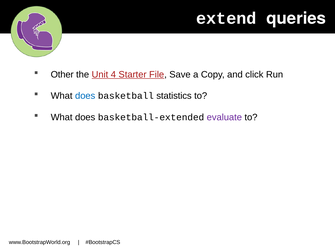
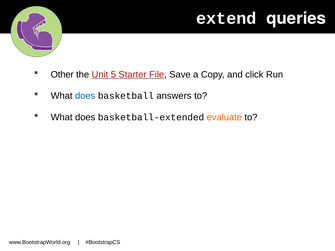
4: 4 -> 5 (113, 75)
statistics: statistics -> answers (174, 96)
evaluate colour: purple -> orange (224, 117)
